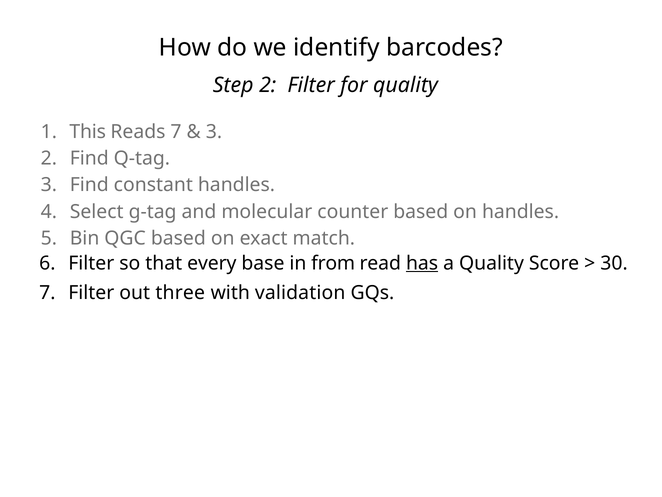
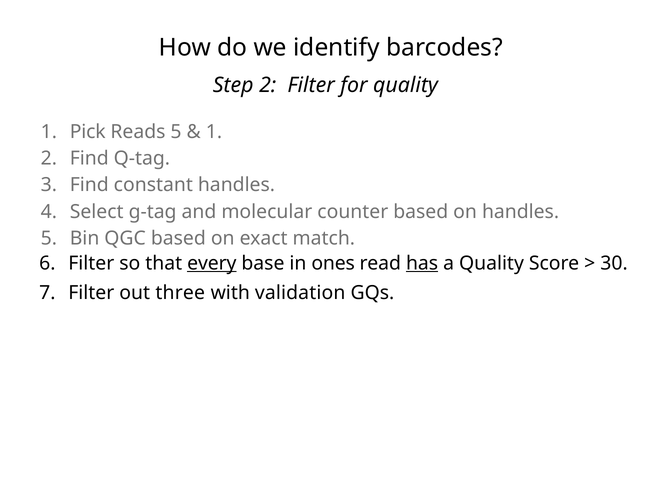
This: This -> Pick (88, 132)
Reads 7: 7 -> 5 (176, 132)
3: 3 -> 1 (214, 132)
every underline: none -> present (212, 263)
from: from -> ones (333, 263)
